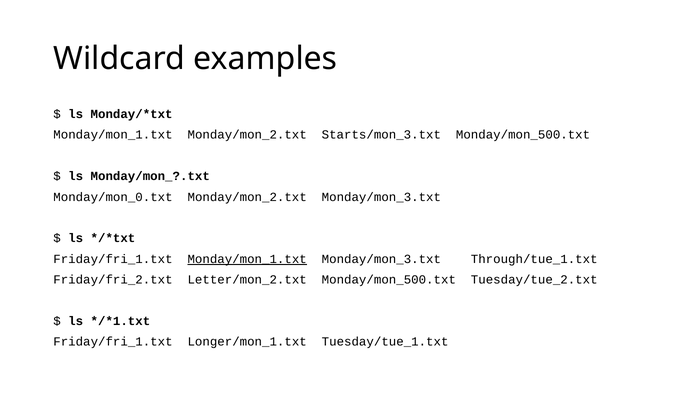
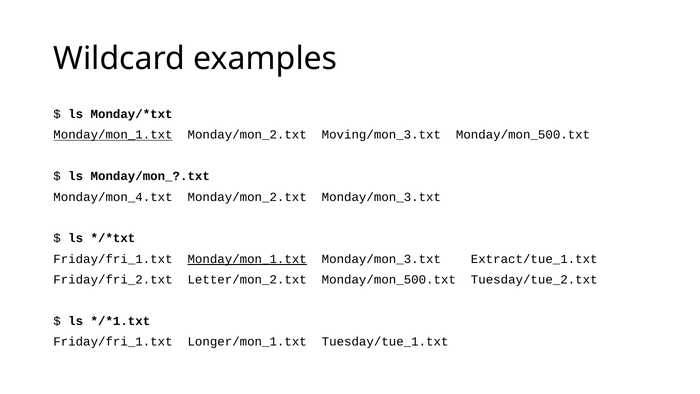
Monday/mon_1.txt underline: none -> present (113, 135)
Starts/mon_3.txt: Starts/mon_3.txt -> Moving/mon_3.txt (381, 135)
Monday/mon_0.txt: Monday/mon_0.txt -> Monday/mon_4.txt (113, 197)
Through/tue_1.txt: Through/tue_1.txt -> Extract/tue_1.txt (534, 259)
